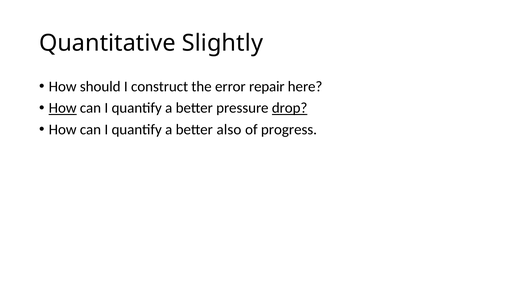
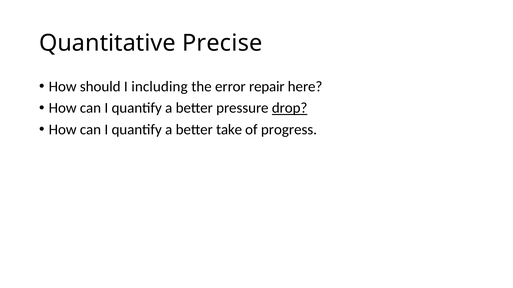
Slightly: Slightly -> Precise (222, 43)
construct: construct -> including (159, 87)
How underline: present -> none (63, 108)
also: also -> take (229, 130)
